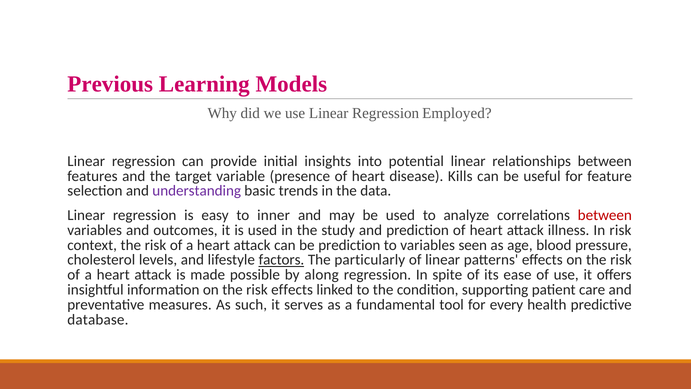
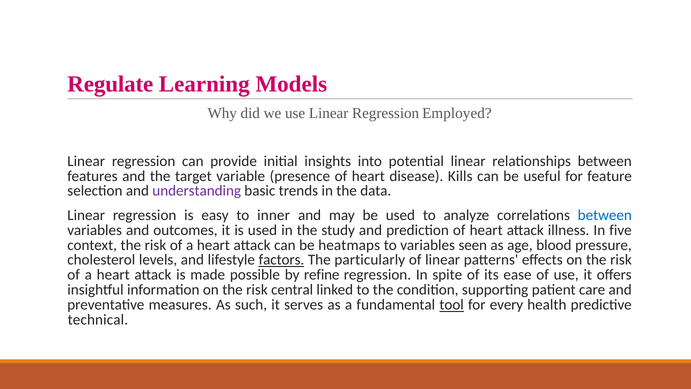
Previous: Previous -> Regulate (110, 84)
between colour: red -> blue (605, 215)
In risk: risk -> five (621, 230)
be prediction: prediction -> heatmaps (349, 245)
along: along -> refine (322, 275)
risk effects: effects -> central (292, 290)
tool underline: none -> present (452, 305)
database: database -> technical (98, 320)
